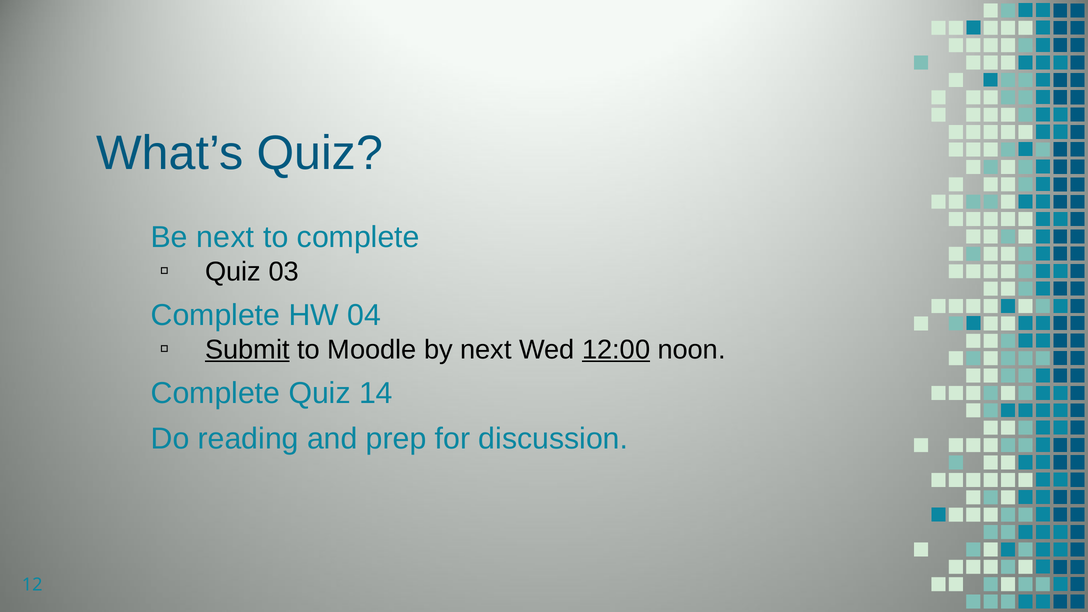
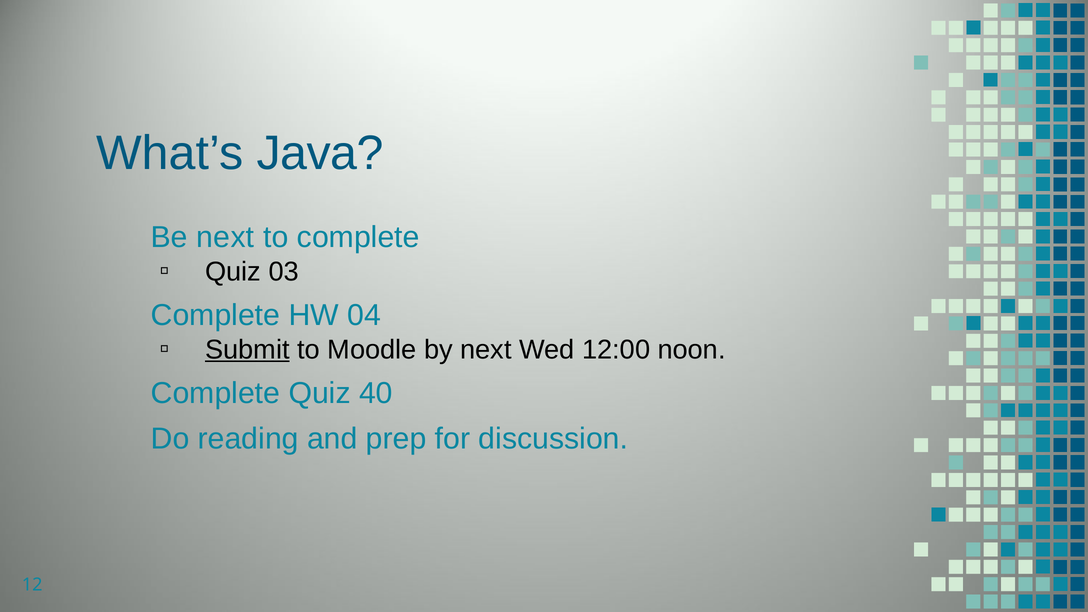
What’s Quiz: Quiz -> Java (320, 153)
12:00 underline: present -> none (616, 350)
14: 14 -> 40 (376, 393)
